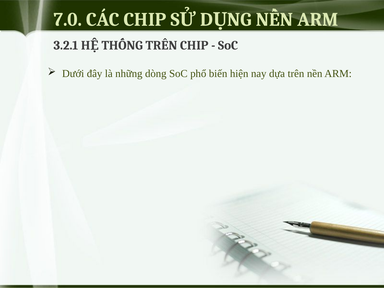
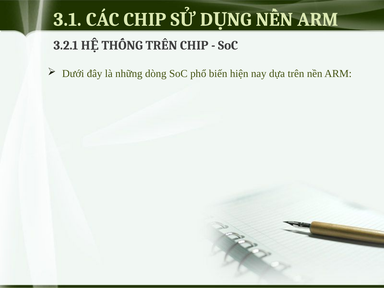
7.0: 7.0 -> 3.1 (68, 20)
